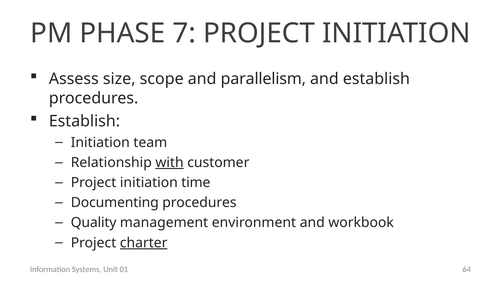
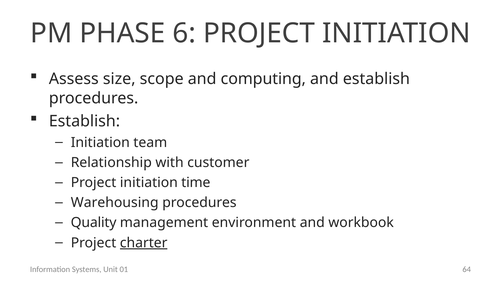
7: 7 -> 6 (184, 33)
parallelism: parallelism -> computing (263, 79)
with underline: present -> none (170, 162)
Documenting: Documenting -> Warehousing (115, 203)
